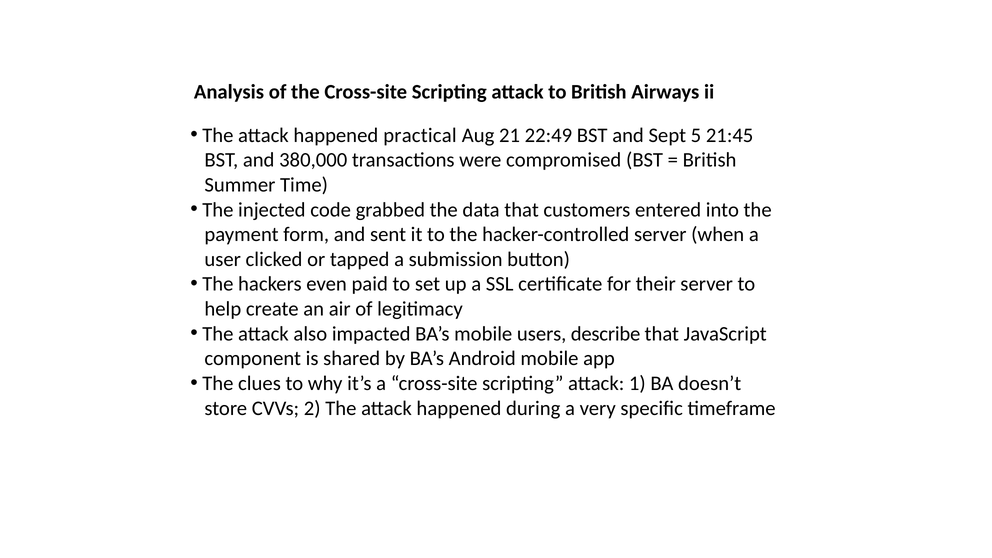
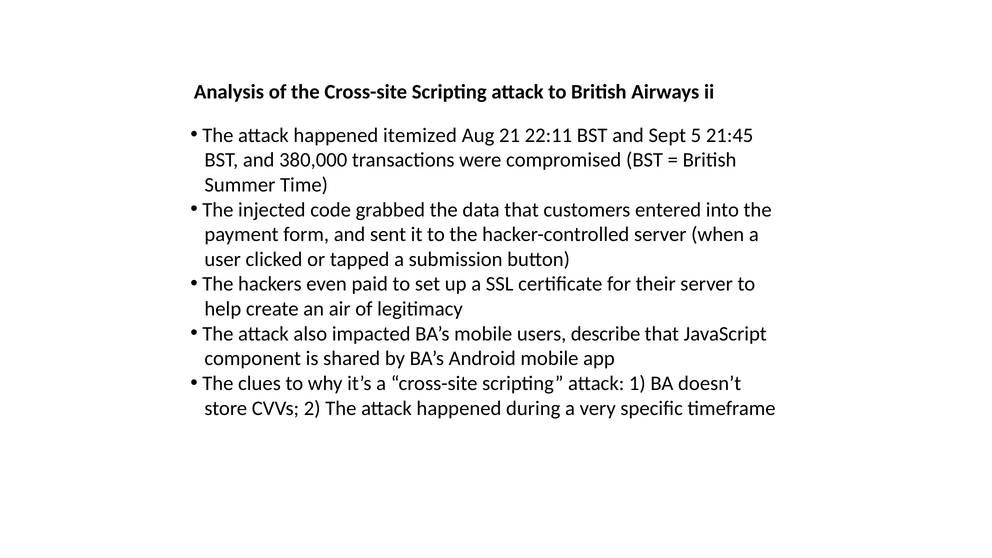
practical: practical -> itemized (420, 135)
22:49: 22:49 -> 22:11 (548, 135)
